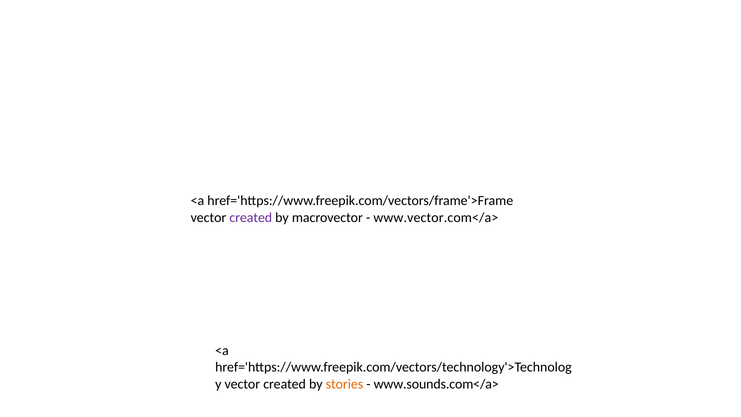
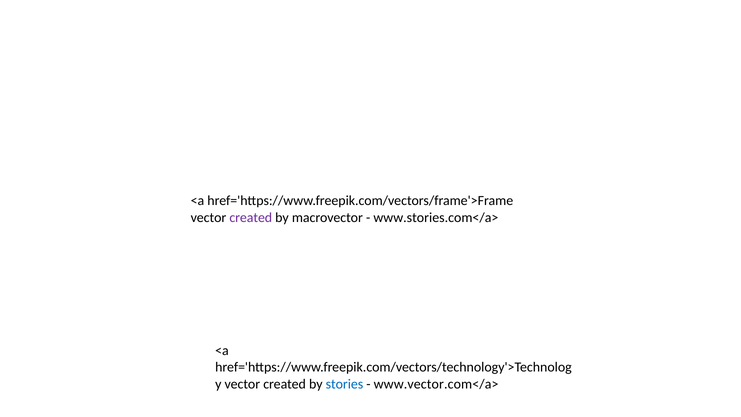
www.vector.com</a>: www.vector.com</a> -> www.stories.com</a> (436, 217)
stories colour: orange -> blue (344, 384)
www.sounds.com</a>: www.sounds.com</a> -> www.vector.com</a> (436, 384)
